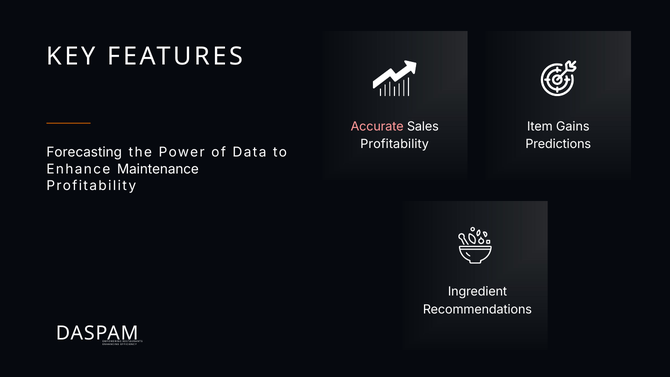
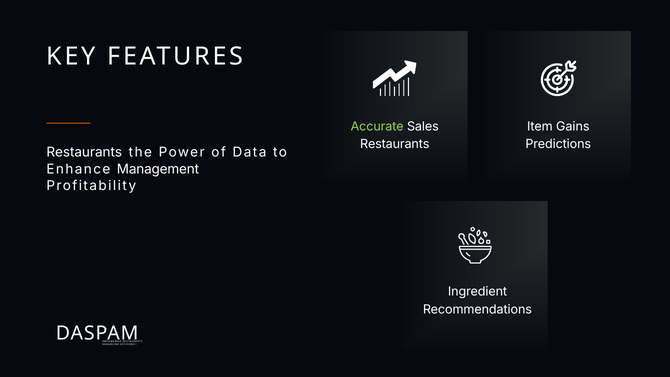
Accurate colour: pink -> light green (377, 127)
Profitability: Profitability -> Restaurants (395, 144)
Forecasting: Forecasting -> Restaurants (84, 152)
Maintenance: Maintenance -> Management (158, 169)
